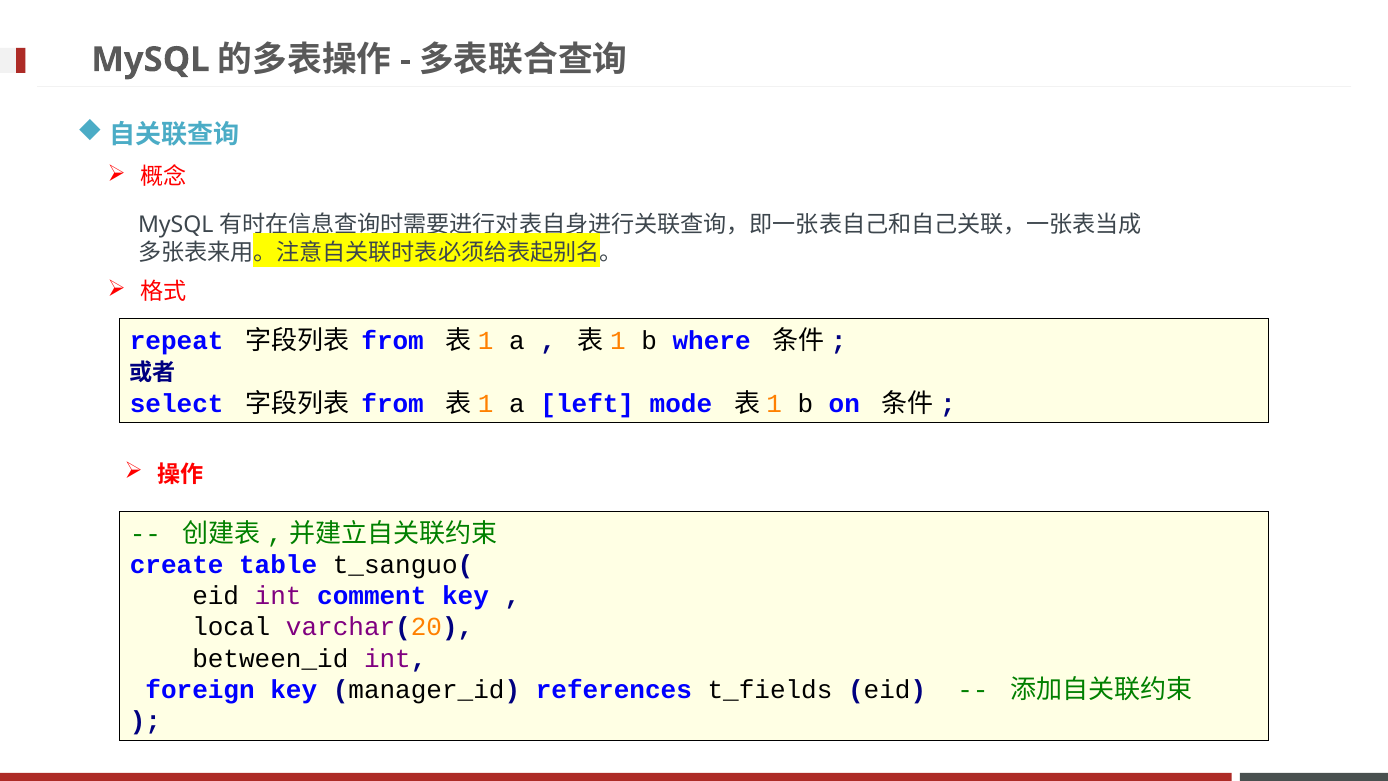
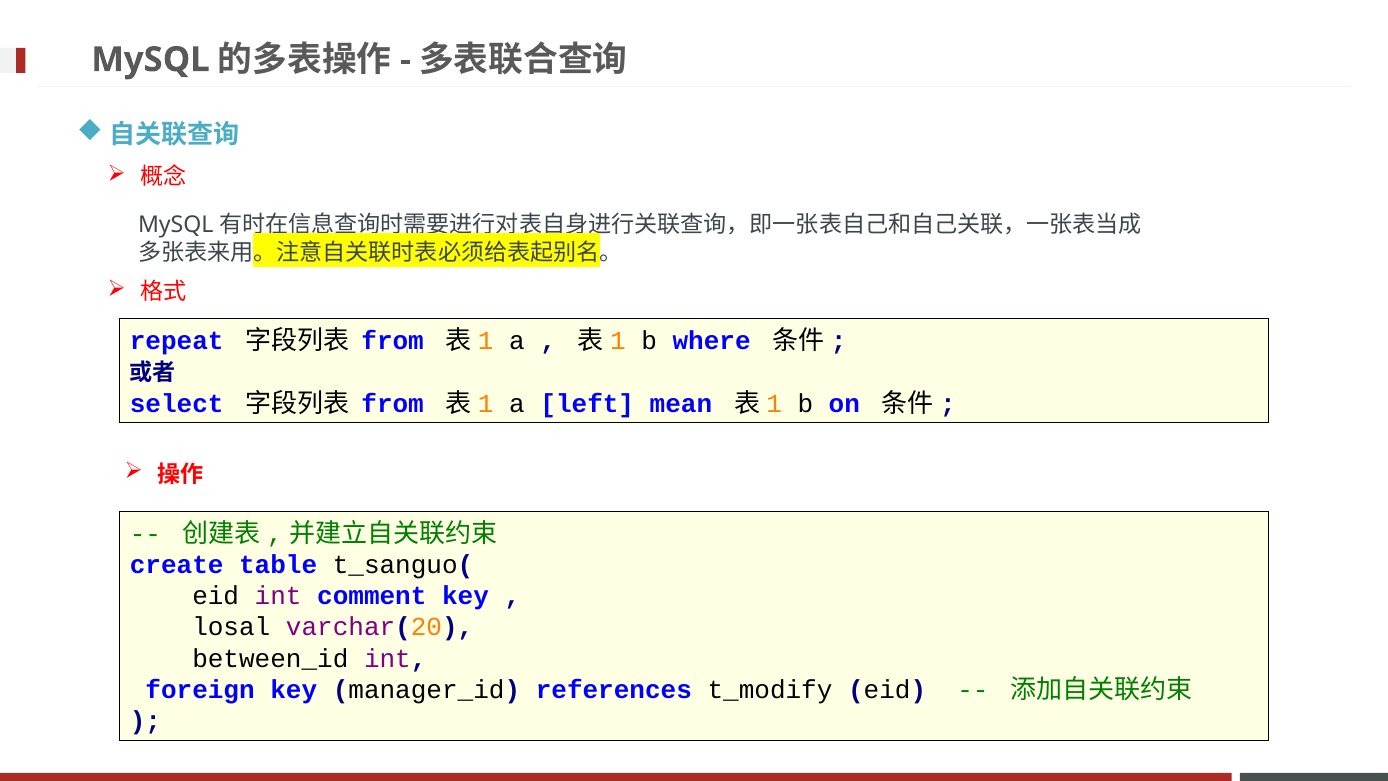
mode: mode -> mean (681, 403)
local: local -> losal (231, 627)
t_fields: t_fields -> t_modify (770, 690)
